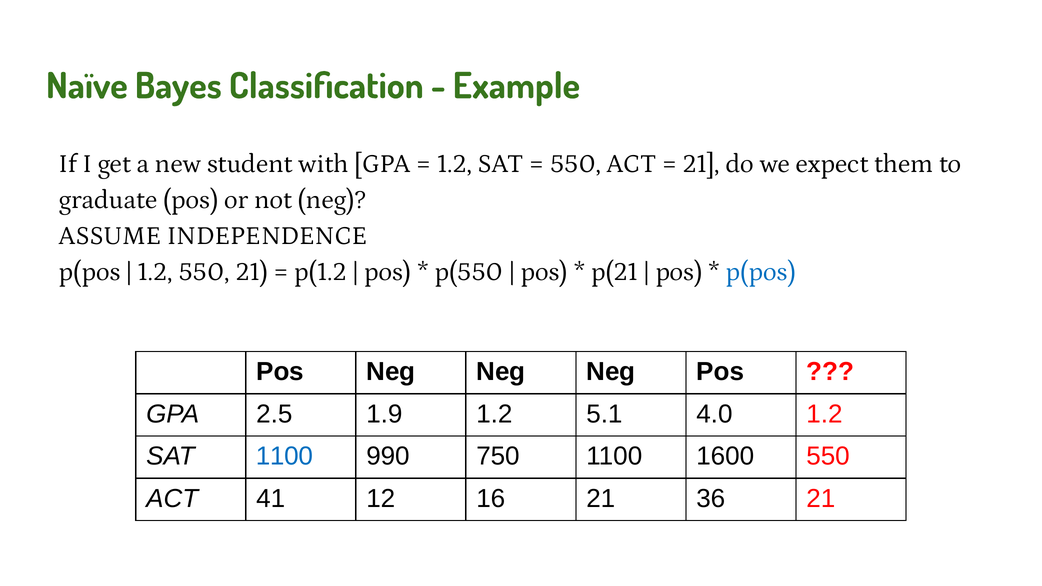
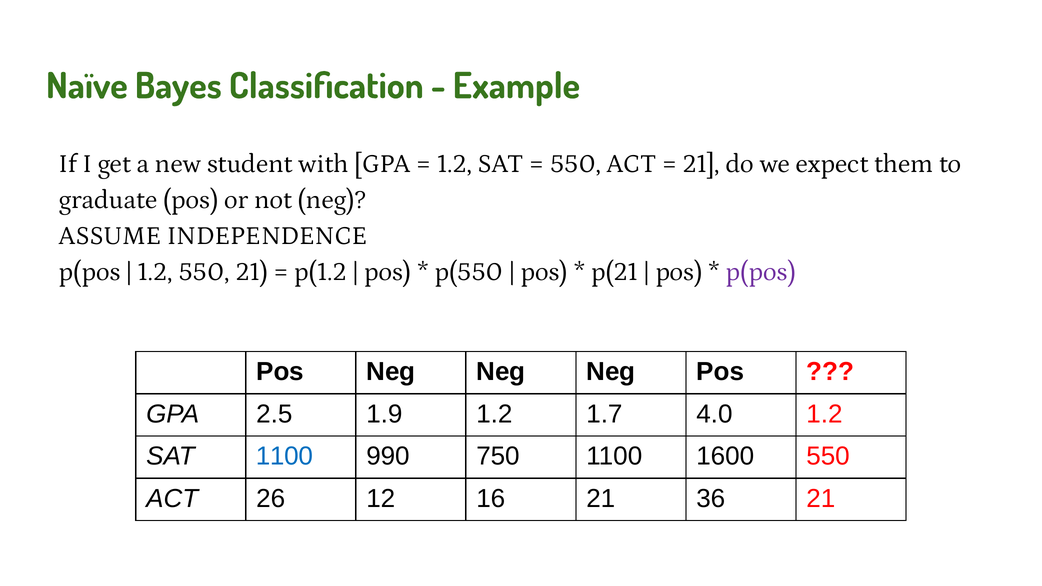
p(pos colour: blue -> purple (761, 272)
5.1: 5.1 -> 1.7 (604, 414)
41: 41 -> 26 (271, 499)
